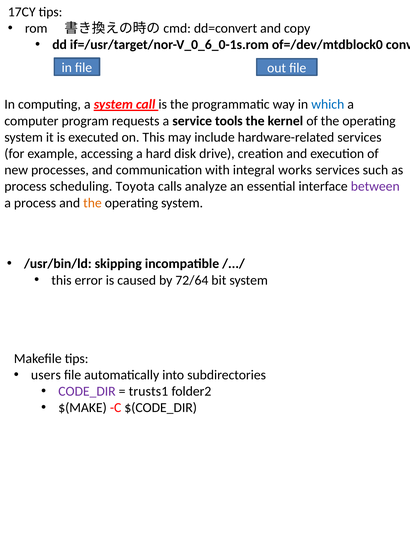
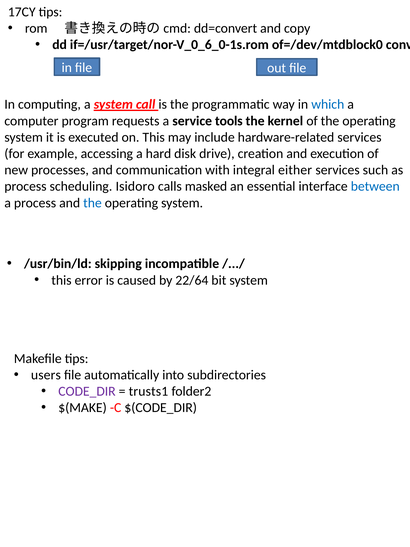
works: works -> either (295, 170)
Toyota: Toyota -> Isidoro (135, 186)
analyze: analyze -> masked (206, 186)
between colour: purple -> blue (375, 186)
the colour: orange -> blue (92, 203)
72/64: 72/64 -> 22/64 (192, 280)
